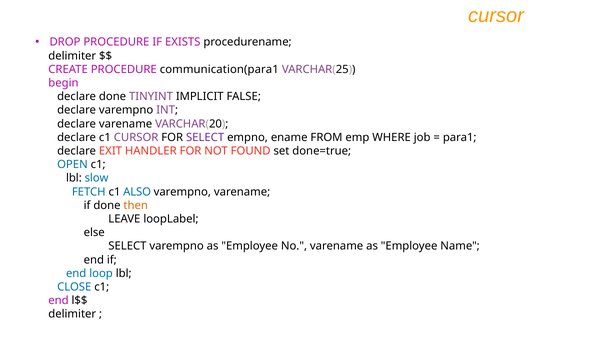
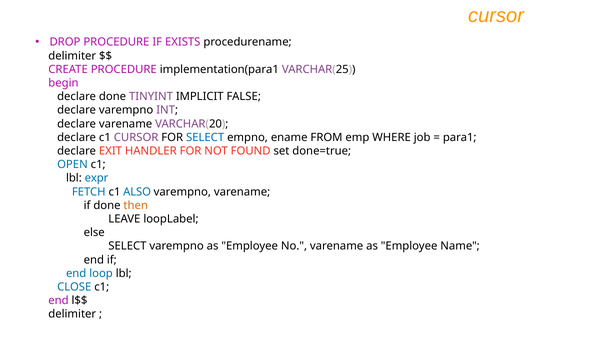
communication(para1: communication(para1 -> implementation(para1 (219, 69)
SELECT colour: purple -> blue (205, 137)
slow: slow -> expr (97, 178)
